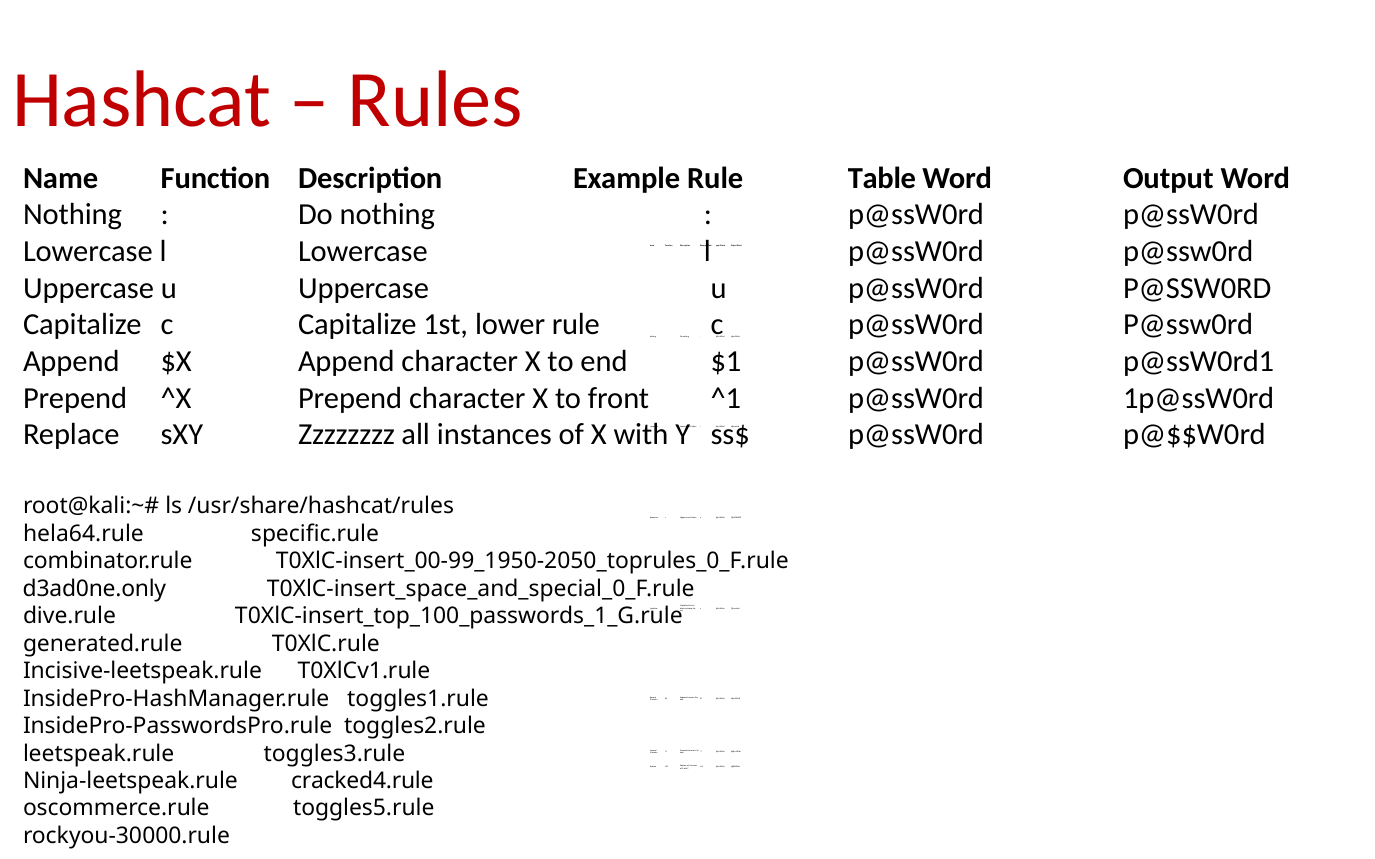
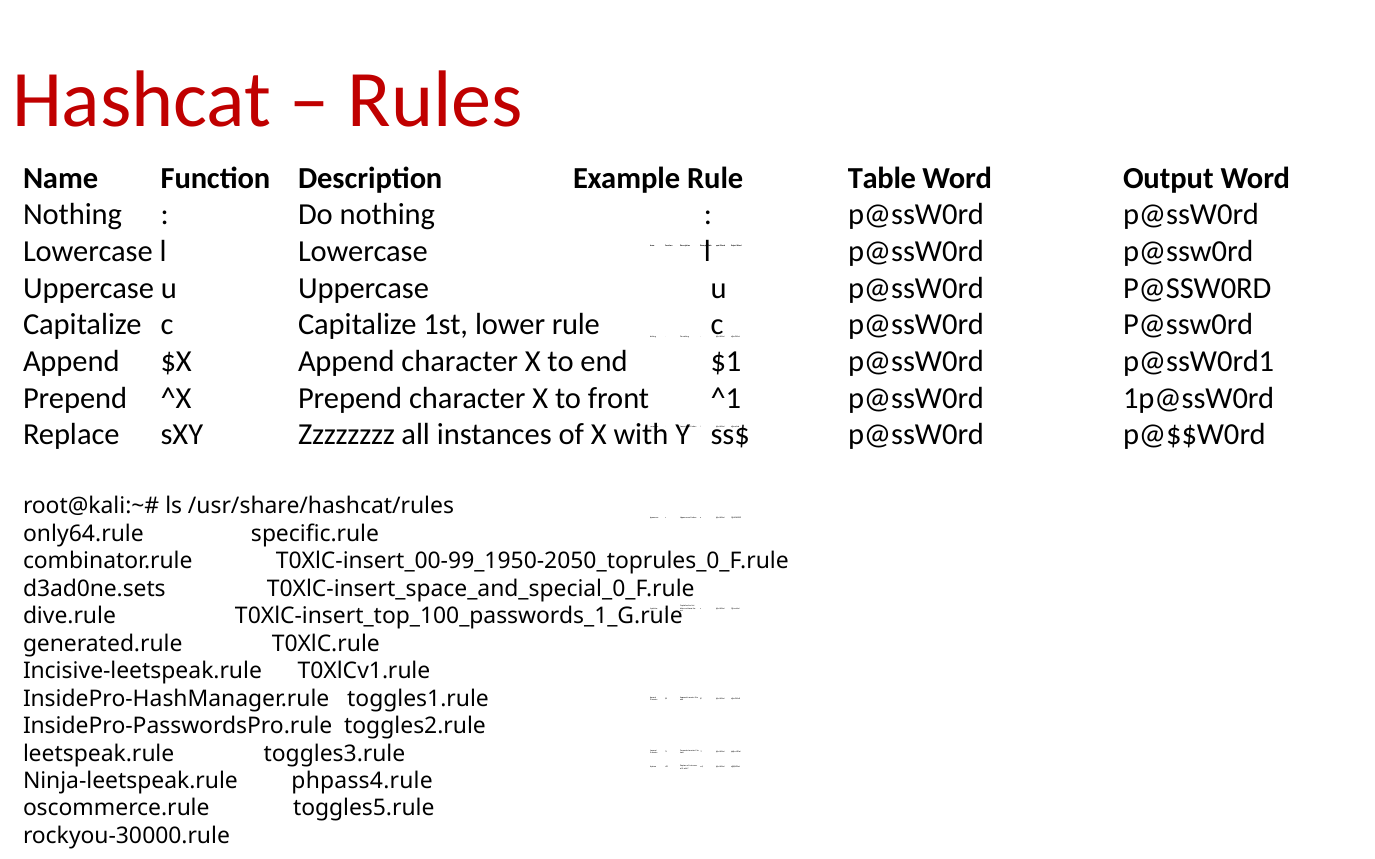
hela64.rule: hela64.rule -> only64.rule (83, 534)
d3ad0ne.only: d3ad0ne.only -> d3ad0ne.sets (94, 589)
cracked4.rule: cracked4.rule -> phpass4.rule (362, 781)
